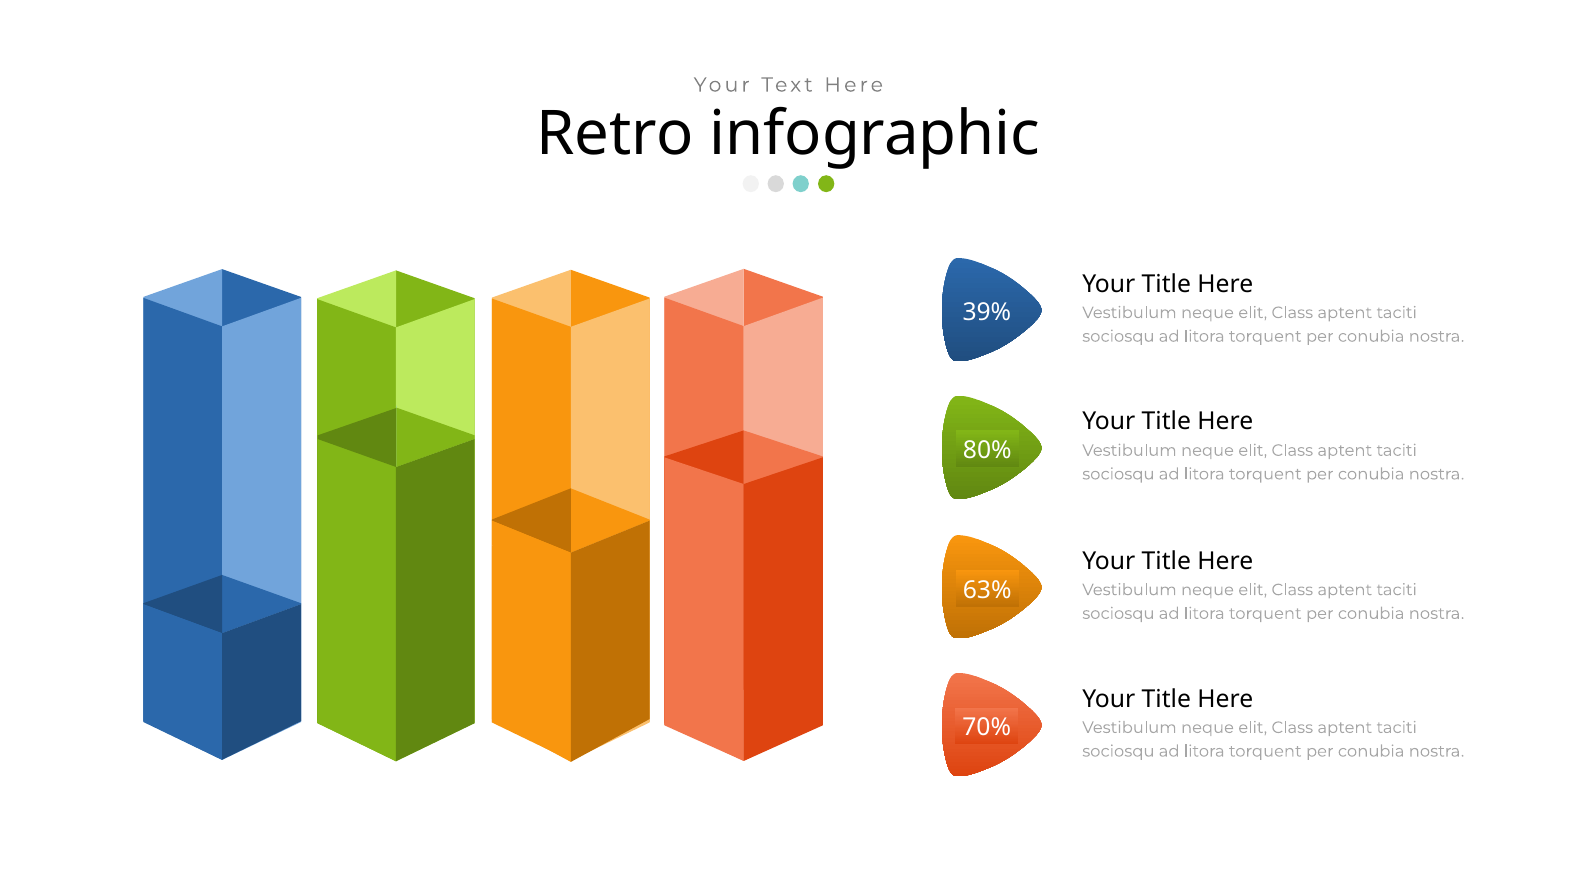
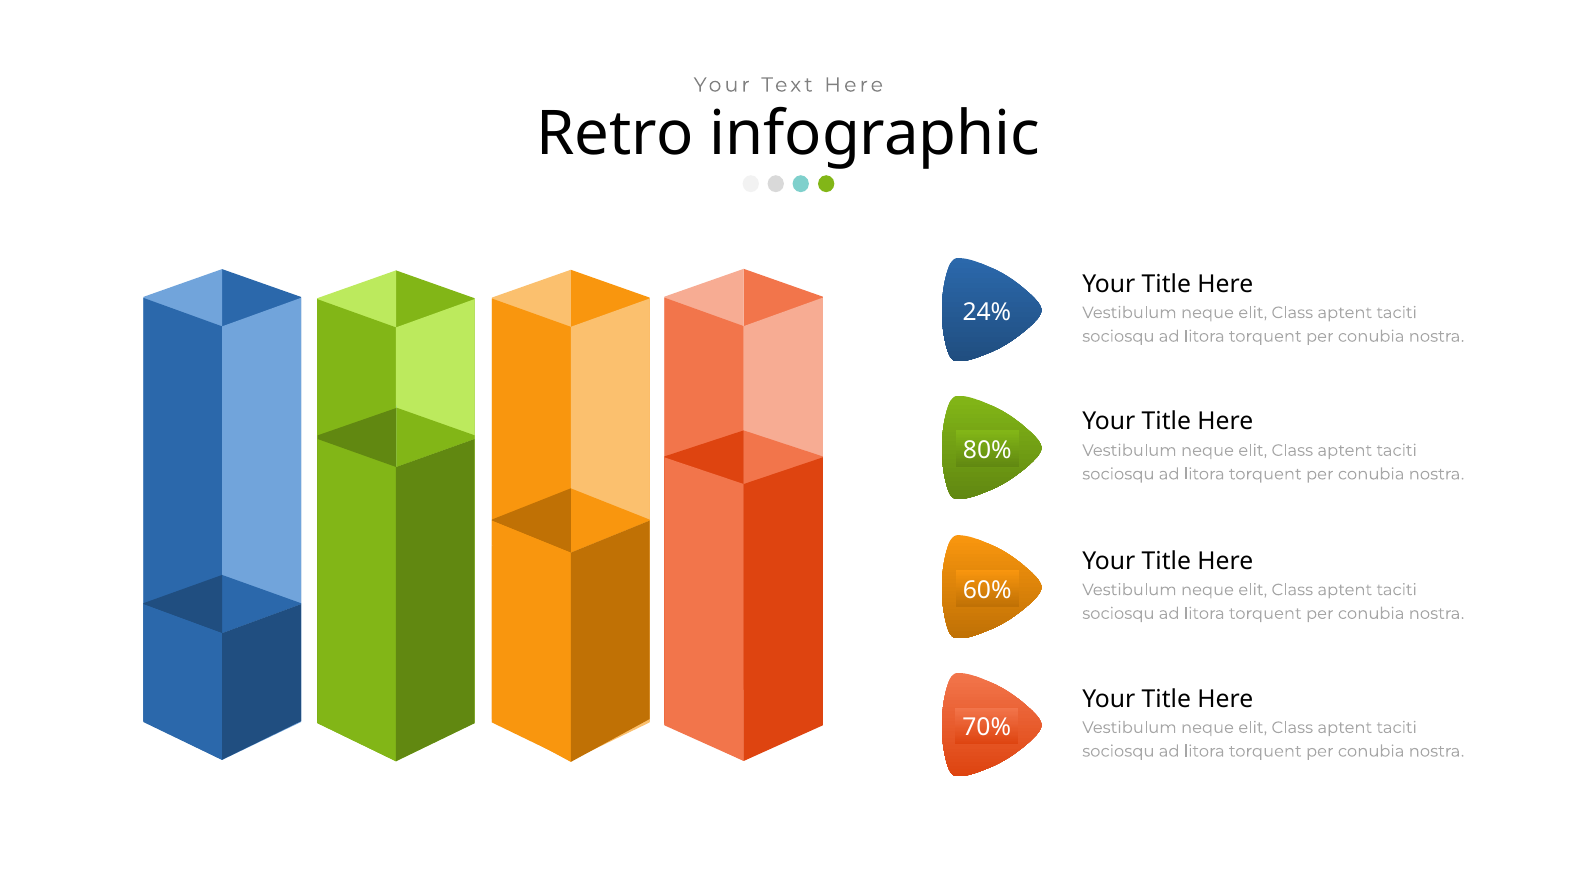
39%: 39% -> 24% (987, 313)
63%: 63% -> 60% (987, 590)
